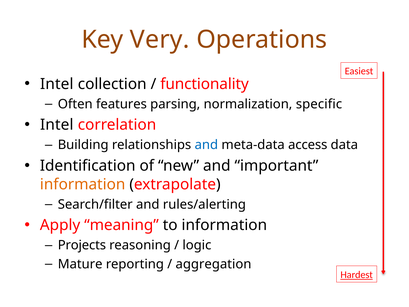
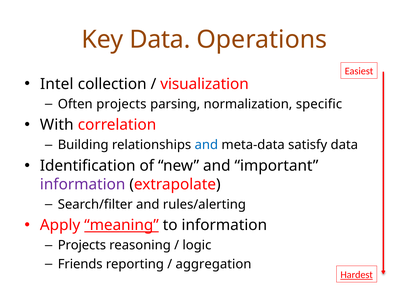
Key Very: Very -> Data (160, 40)
functionality: functionality -> visualization (205, 84)
Often features: features -> projects (121, 104)
Intel: Intel -> With (57, 125)
access: access -> satisfy (308, 145)
information colour: orange -> purple (83, 184)
meaning underline: none -> present (122, 225)
Mature: Mature -> Friends (80, 264)
